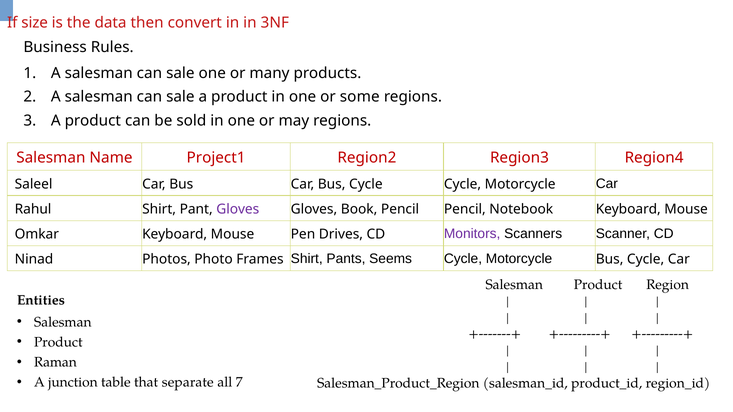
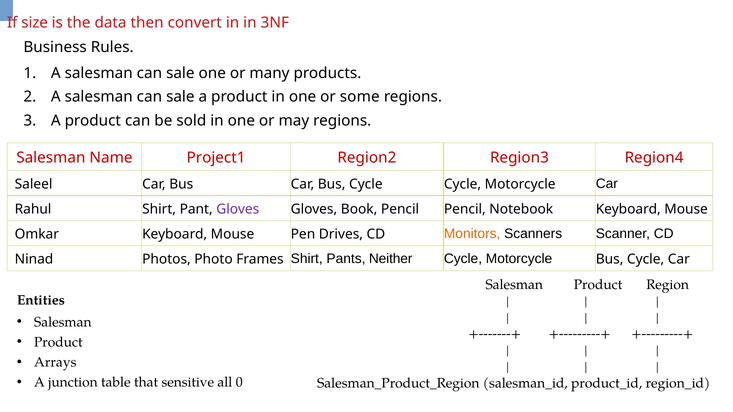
Monitors colour: purple -> orange (472, 234)
Seems: Seems -> Neither (391, 259)
Raman: Raman -> Arrays (55, 363)
separate: separate -> sensitive (188, 383)
7: 7 -> 0 (239, 383)
